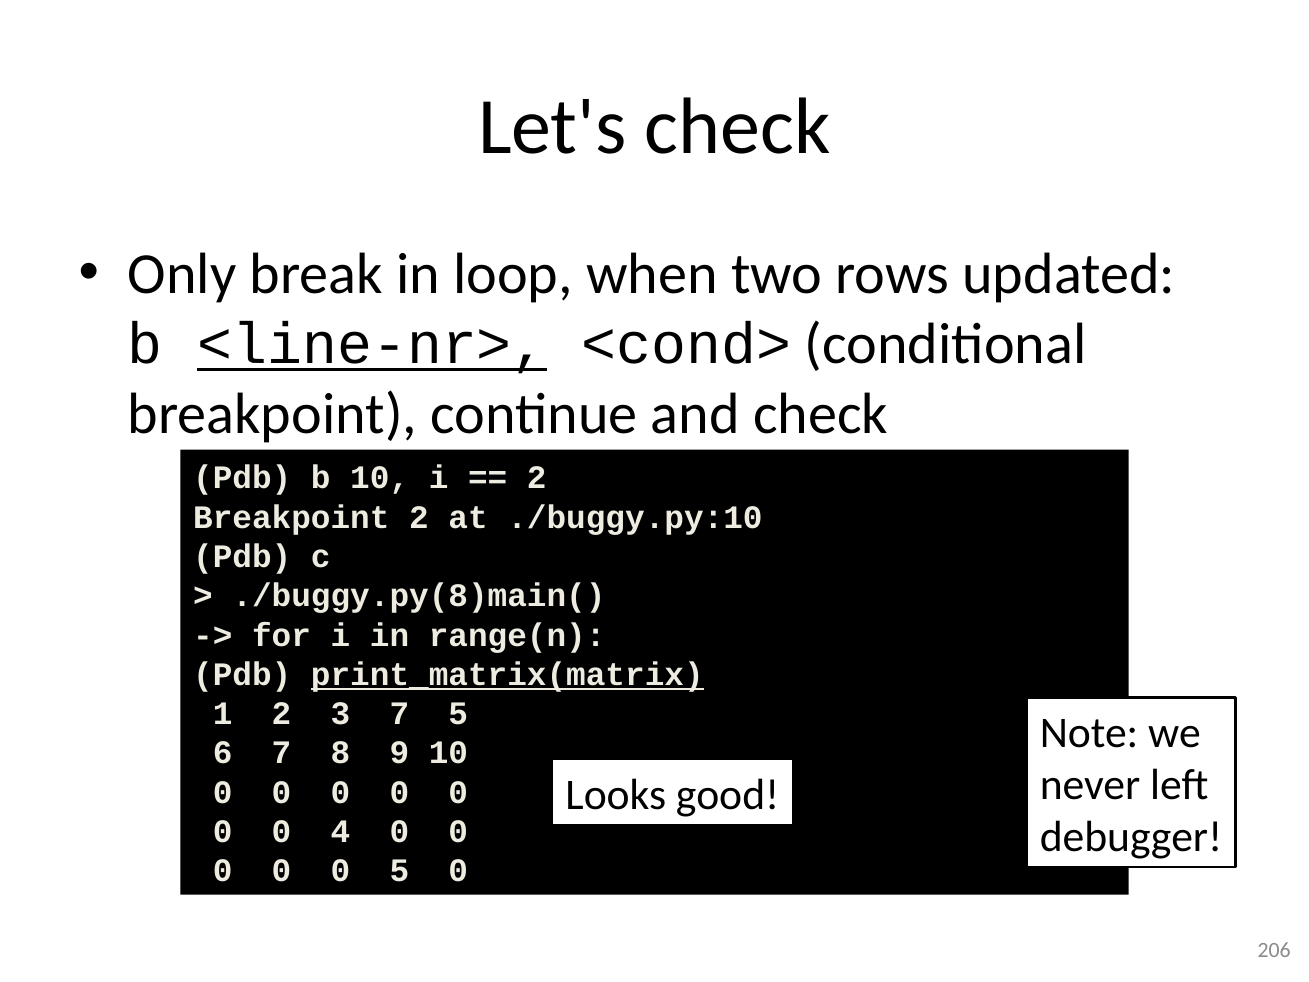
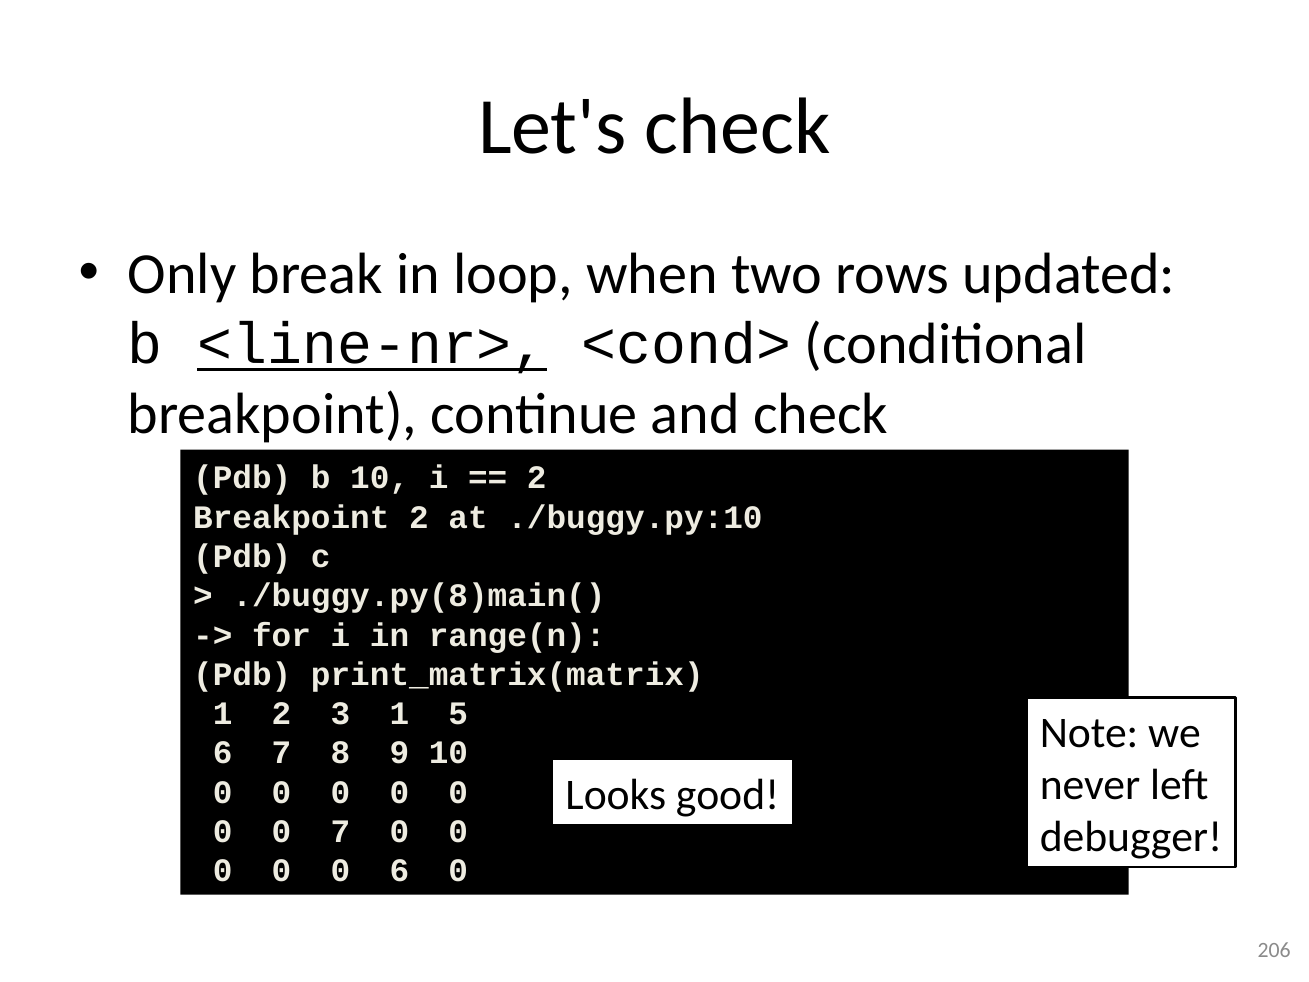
print_matrix(matrix underline: present -> none (507, 674)
3 7: 7 -> 1 (399, 714)
0 4: 4 -> 7 (340, 831)
0 5: 5 -> 6 (399, 871)
